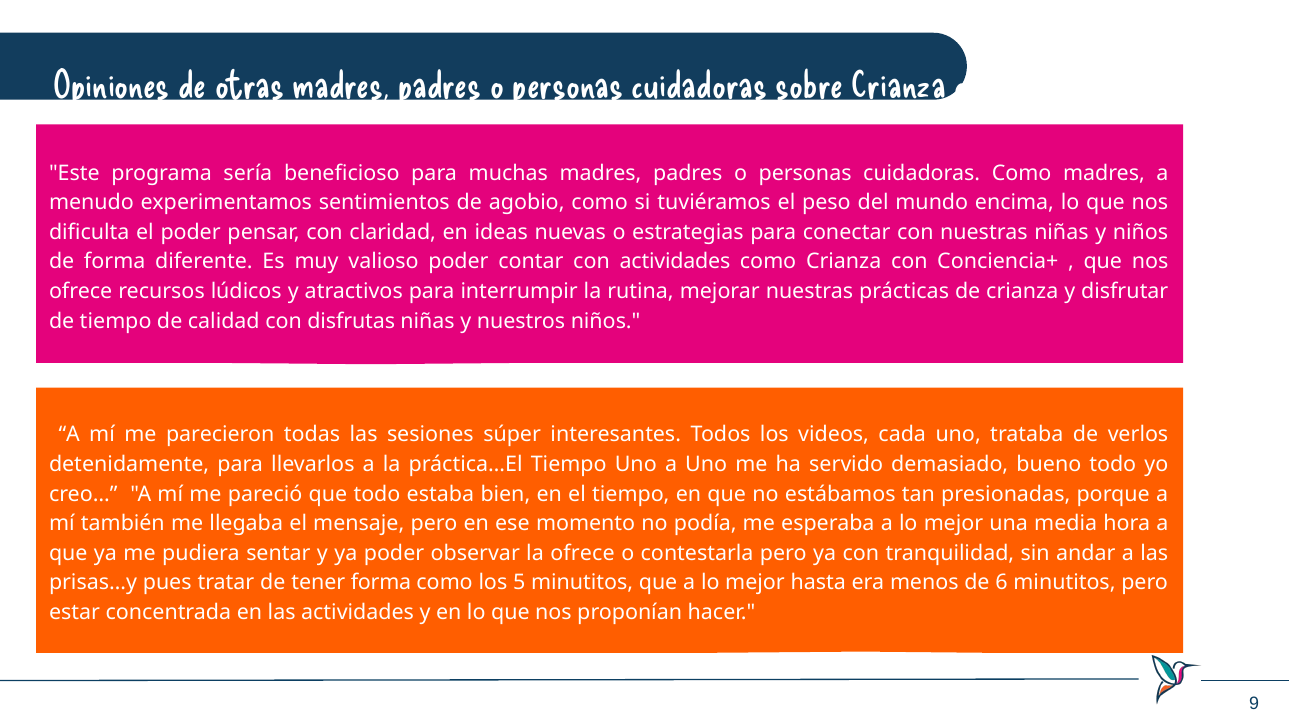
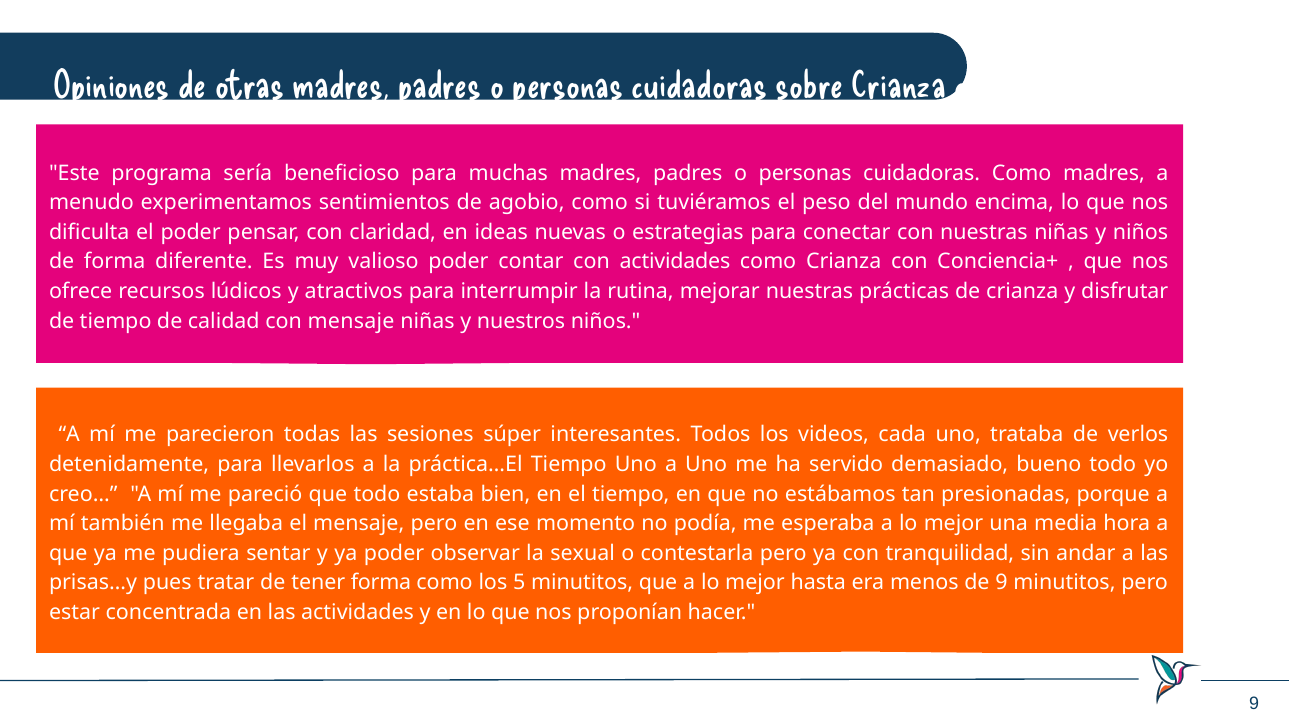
con disfrutas: disfrutas -> mensaje (351, 321)
la ofrece: ofrece -> sexual (583, 553)
de 6: 6 -> 9 (1002, 583)
